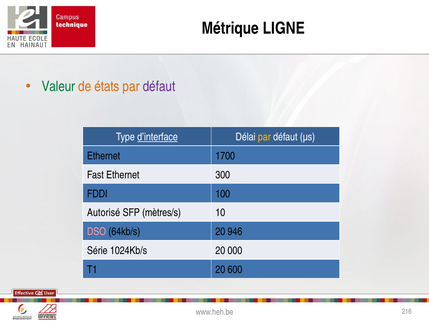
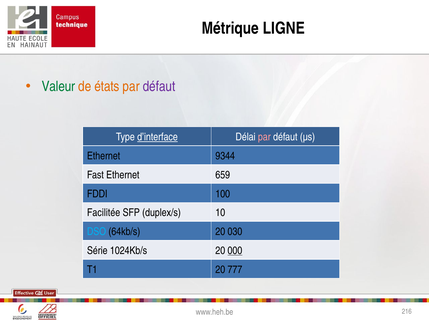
par colour: yellow -> pink (264, 137)
1700: 1700 -> 9344 (225, 156)
300: 300 -> 659 (223, 175)
Autorisé: Autorisé -> Facilitée (104, 213)
mètres/s: mètres/s -> duplex/s (161, 213)
DSO colour: pink -> light blue (97, 232)
946: 946 -> 030 (235, 232)
000 underline: none -> present (235, 251)
600: 600 -> 777 (235, 270)
